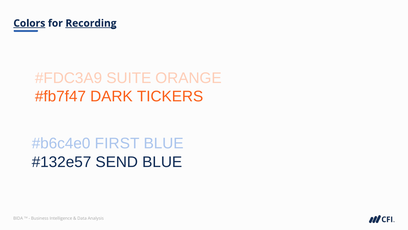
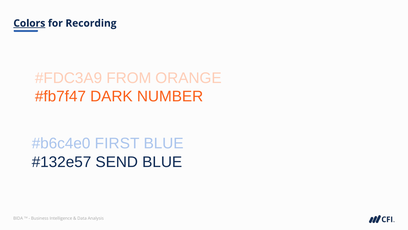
Recording underline: present -> none (91, 23)
SUITE: SUITE -> FROM (129, 78)
TICKERS: TICKERS -> NUMBER (170, 96)
